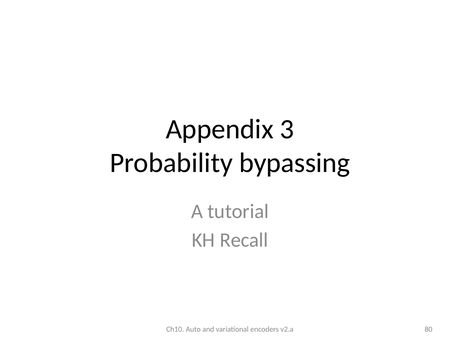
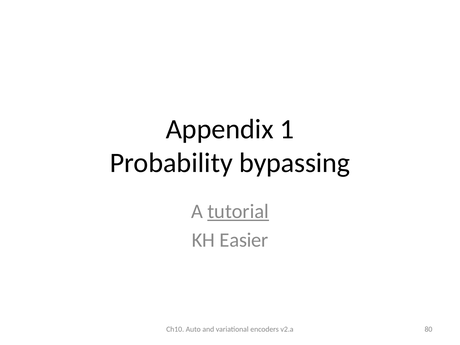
3: 3 -> 1 (287, 129)
tutorial underline: none -> present (238, 211)
Recall: Recall -> Easier (244, 240)
